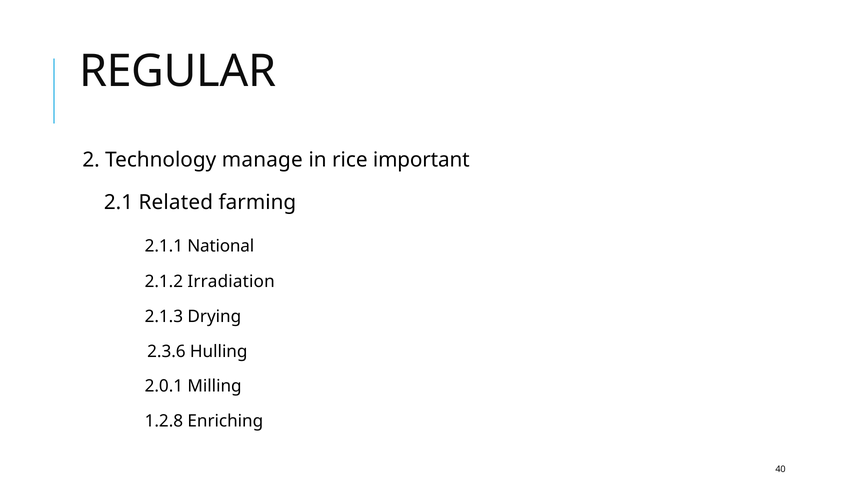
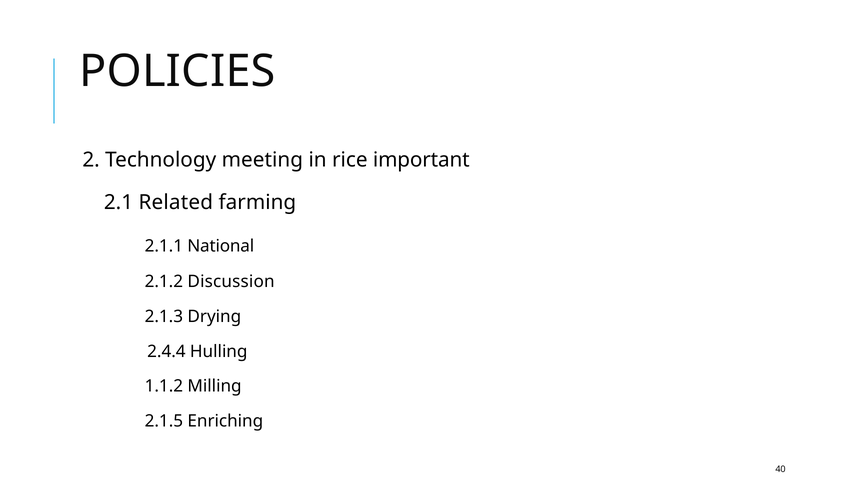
REGULAR: REGULAR -> POLICIES (177, 71)
manage: manage -> meeting (262, 160)
Irradiation: Irradiation -> Discussion (231, 281)
2.3.6: 2.3.6 -> 2.4.4 (166, 351)
2.0.1: 2.0.1 -> 1.1.2 (164, 386)
1.2.8: 1.2.8 -> 2.1.5 (164, 421)
